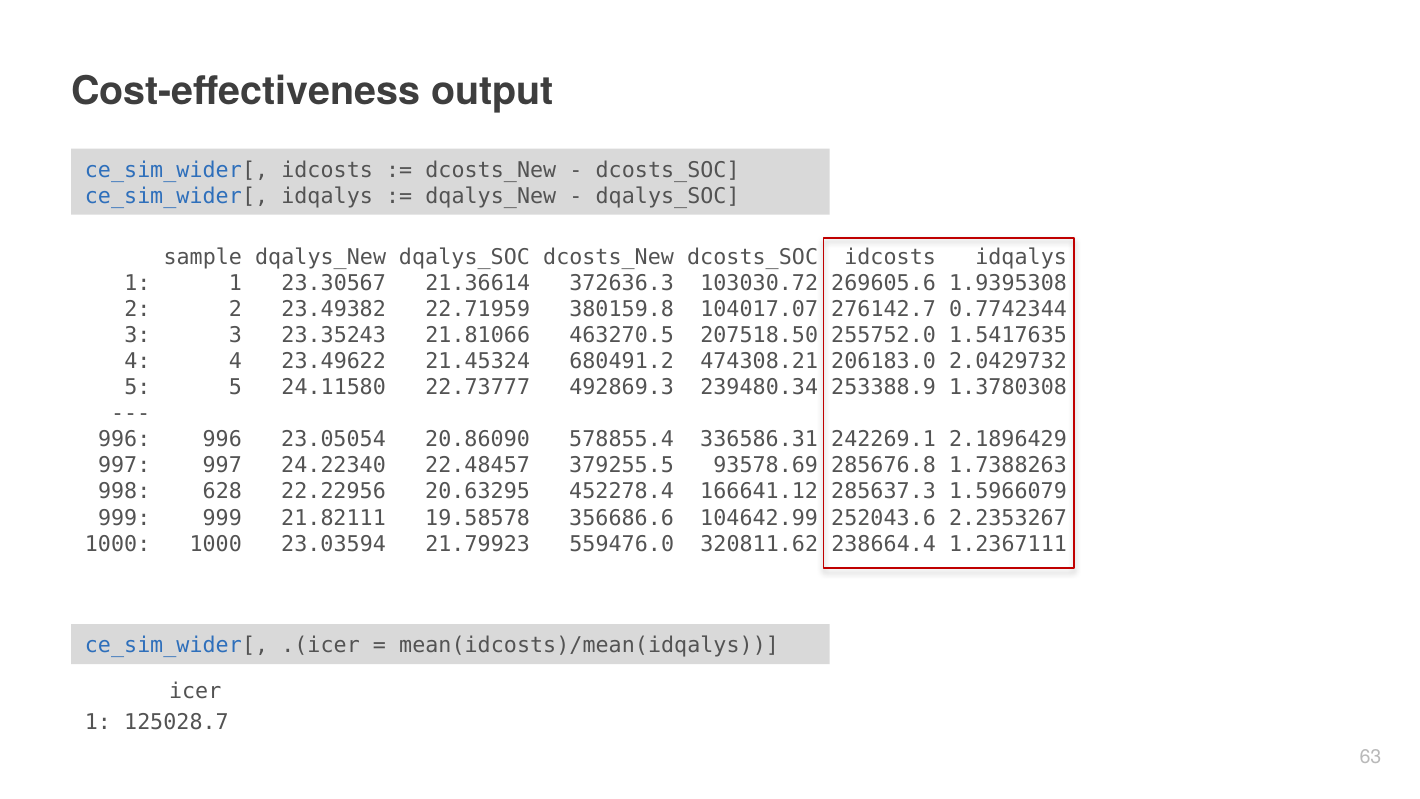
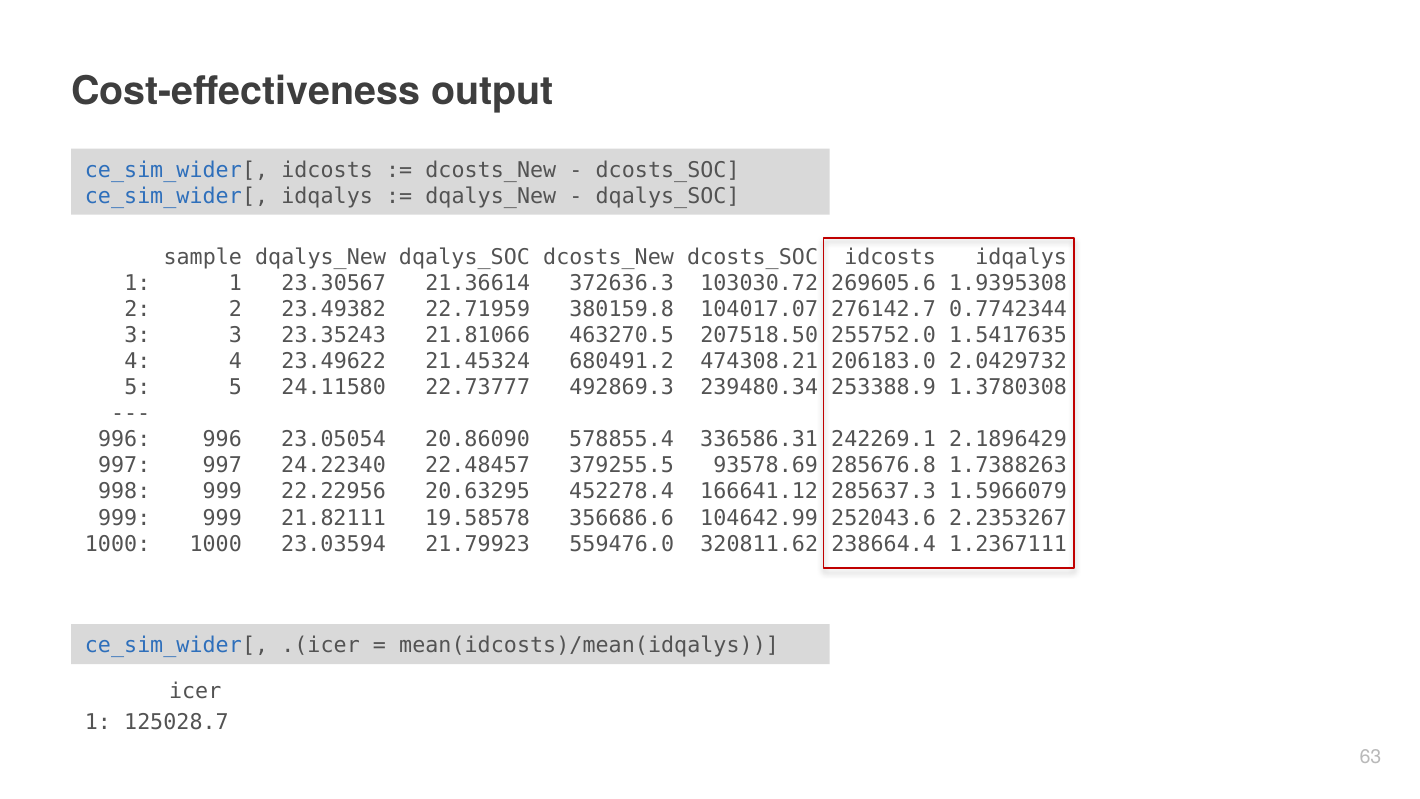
998 628: 628 -> 999 (222, 492)
